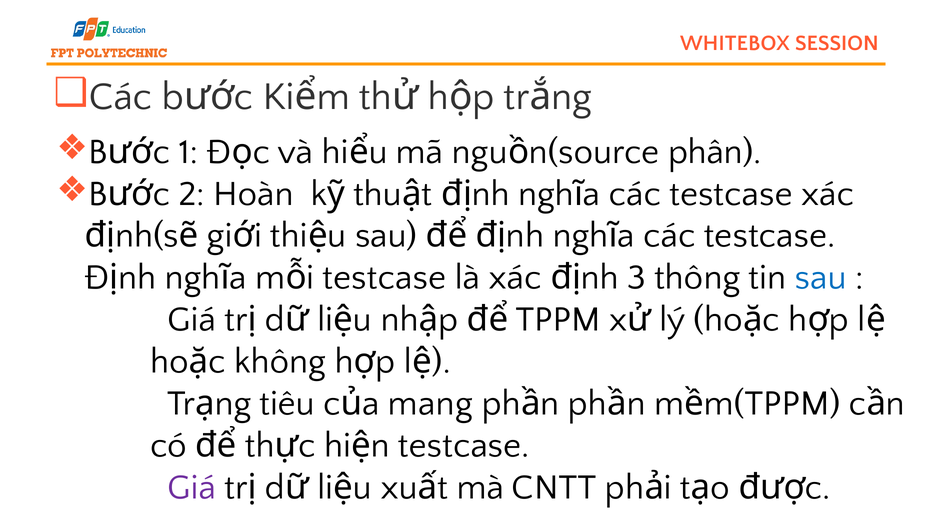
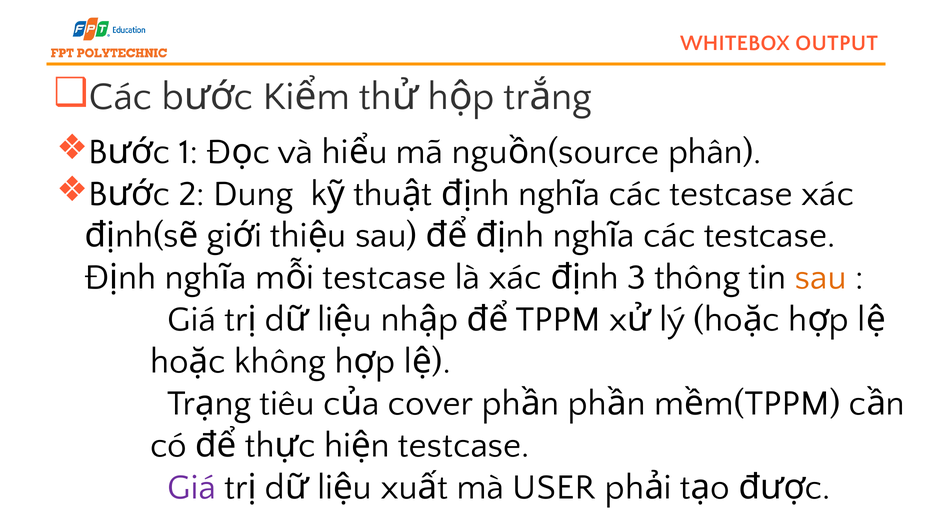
SESSION: SESSION -> OUTPUT (837, 43)
Hoàn: Hoàn -> Dung (254, 194)
sau colour: blue -> orange (821, 278)
mang: mang -> cover (430, 403)
CNTT: CNTT -> USER (554, 487)
